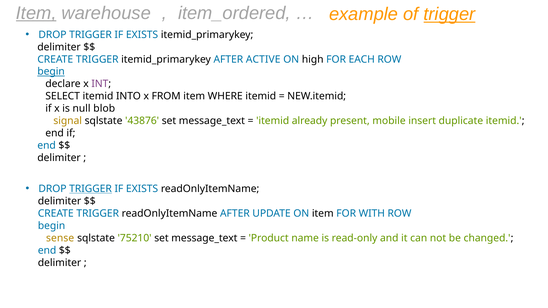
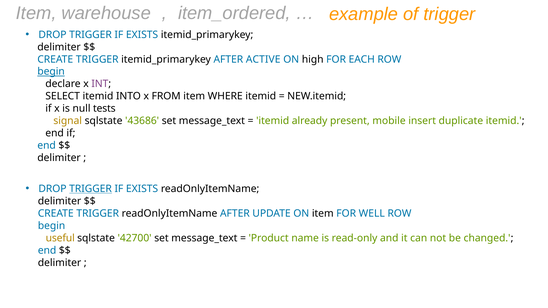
Item underline: present -> none (36, 13)
trigger underline: present -> none (449, 14)
blob: blob -> tests (104, 109)
43876: 43876 -> 43686 (142, 121)
WITH: WITH -> WELL (372, 214)
sense: sense -> useful (60, 238)
75210: 75210 -> 42700 (135, 238)
